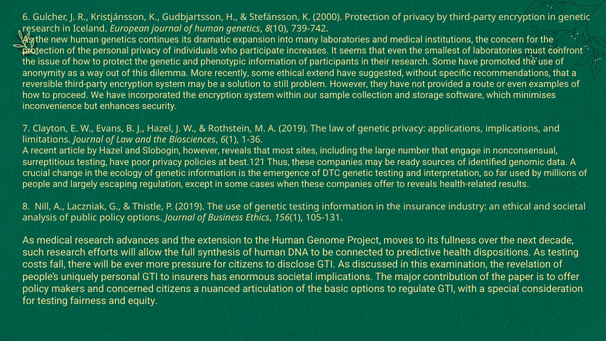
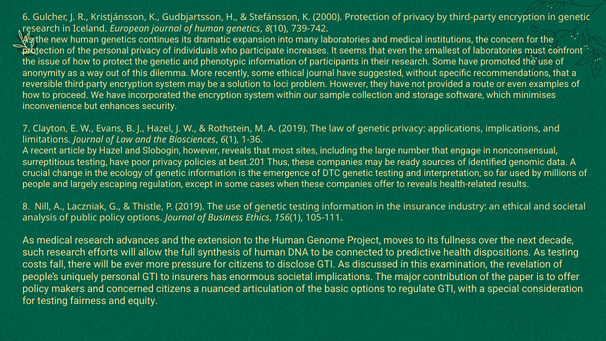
ethical extend: extend -> journal (320, 73)
still: still -> loci (281, 84)
best.121: best.121 -> best.201 (247, 162)
105-131: 105-131 -> 105-111 (324, 218)
